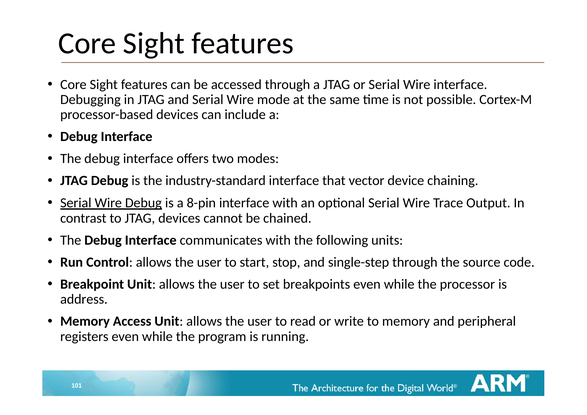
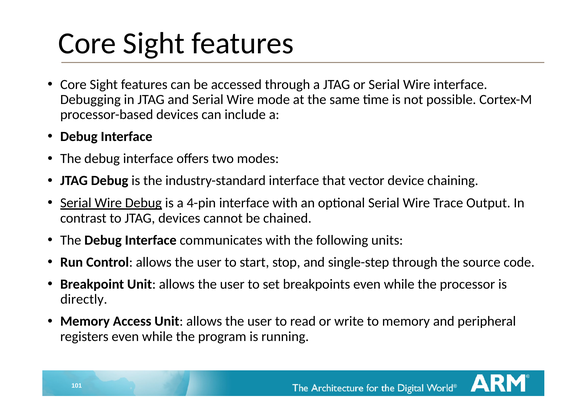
8-pin: 8-pin -> 4-pin (201, 203)
address: address -> directly (84, 299)
